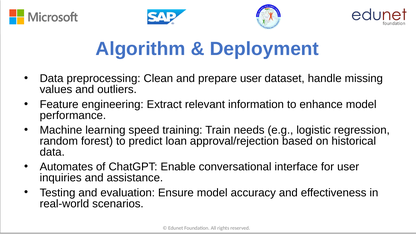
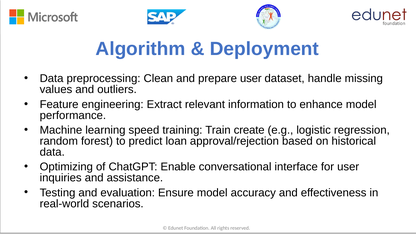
needs: needs -> create (249, 130)
Automates: Automates -> Optimizing (66, 167)
